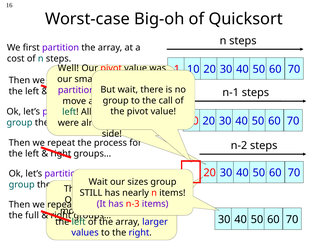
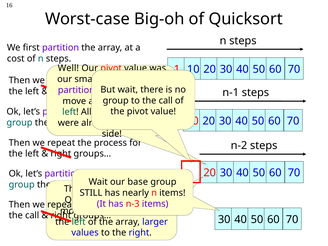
sizes: sizes -> base (138, 182)
full: full -> call (32, 215)
